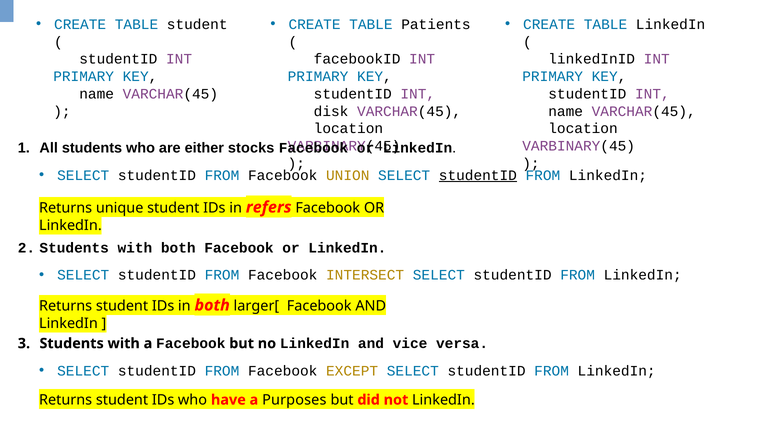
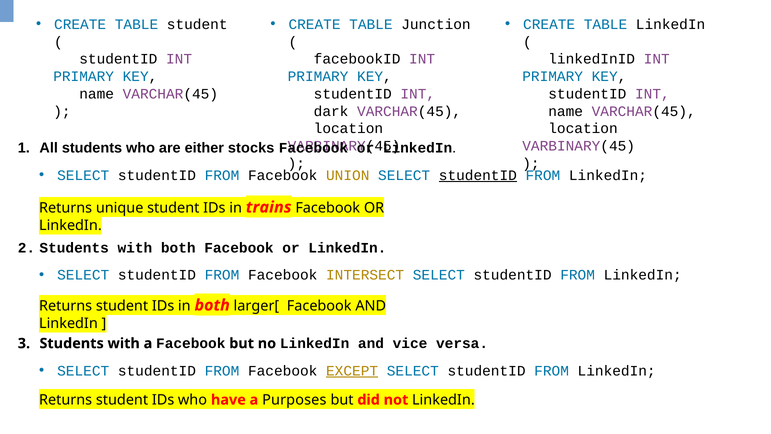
Patients: Patients -> Junction (436, 24)
disk: disk -> dark (331, 111)
refers: refers -> trains (269, 207)
EXCEPT underline: none -> present (352, 371)
